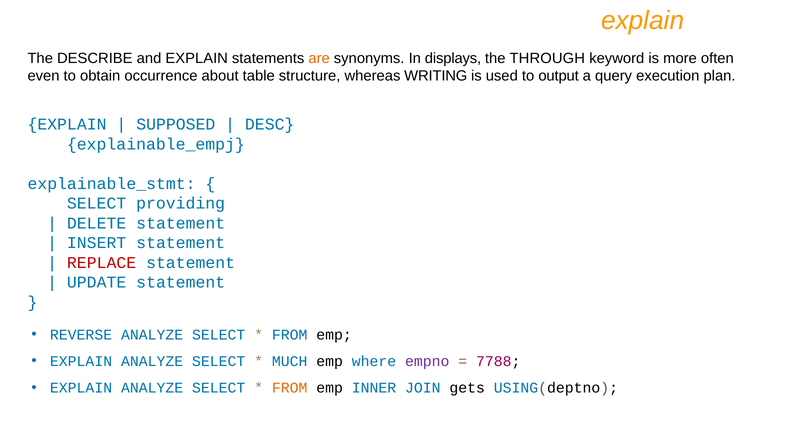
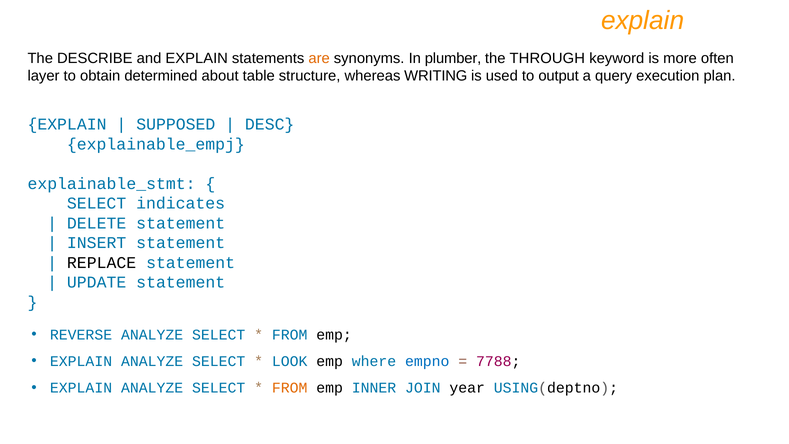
displays: displays -> plumber (453, 58)
even: even -> layer (44, 76)
occurrence: occurrence -> determined (161, 76)
providing: providing -> indicates (181, 203)
REPLACE colour: red -> black (102, 262)
MUCH: MUCH -> LOOK (290, 361)
empno colour: purple -> blue (427, 361)
gets: gets -> year (467, 388)
